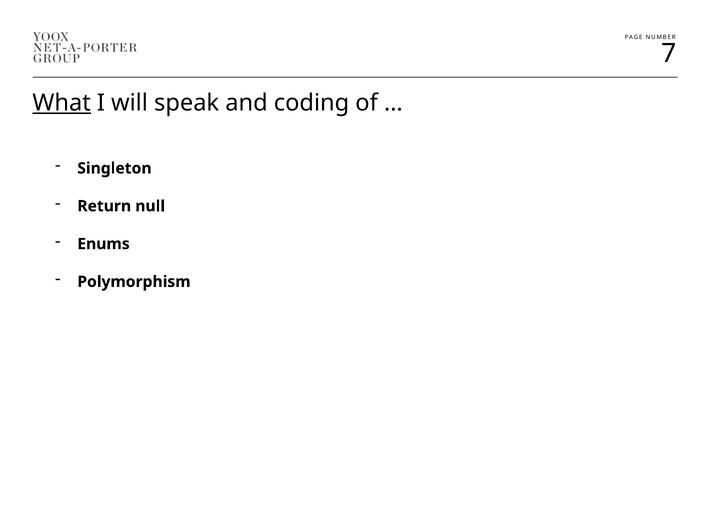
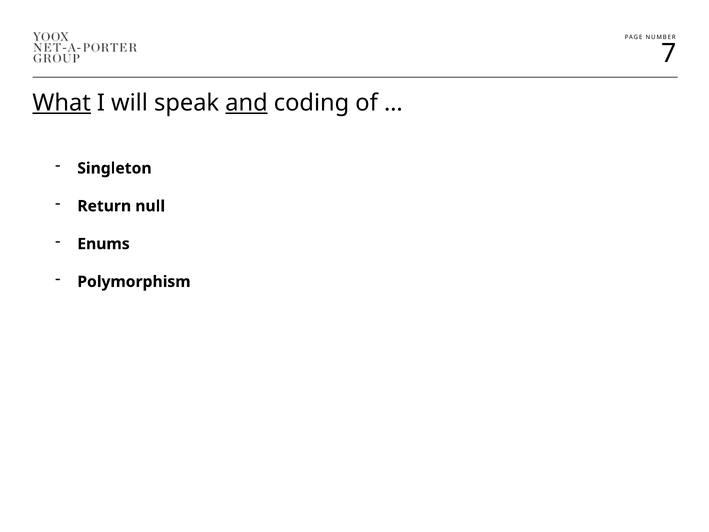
and underline: none -> present (246, 103)
